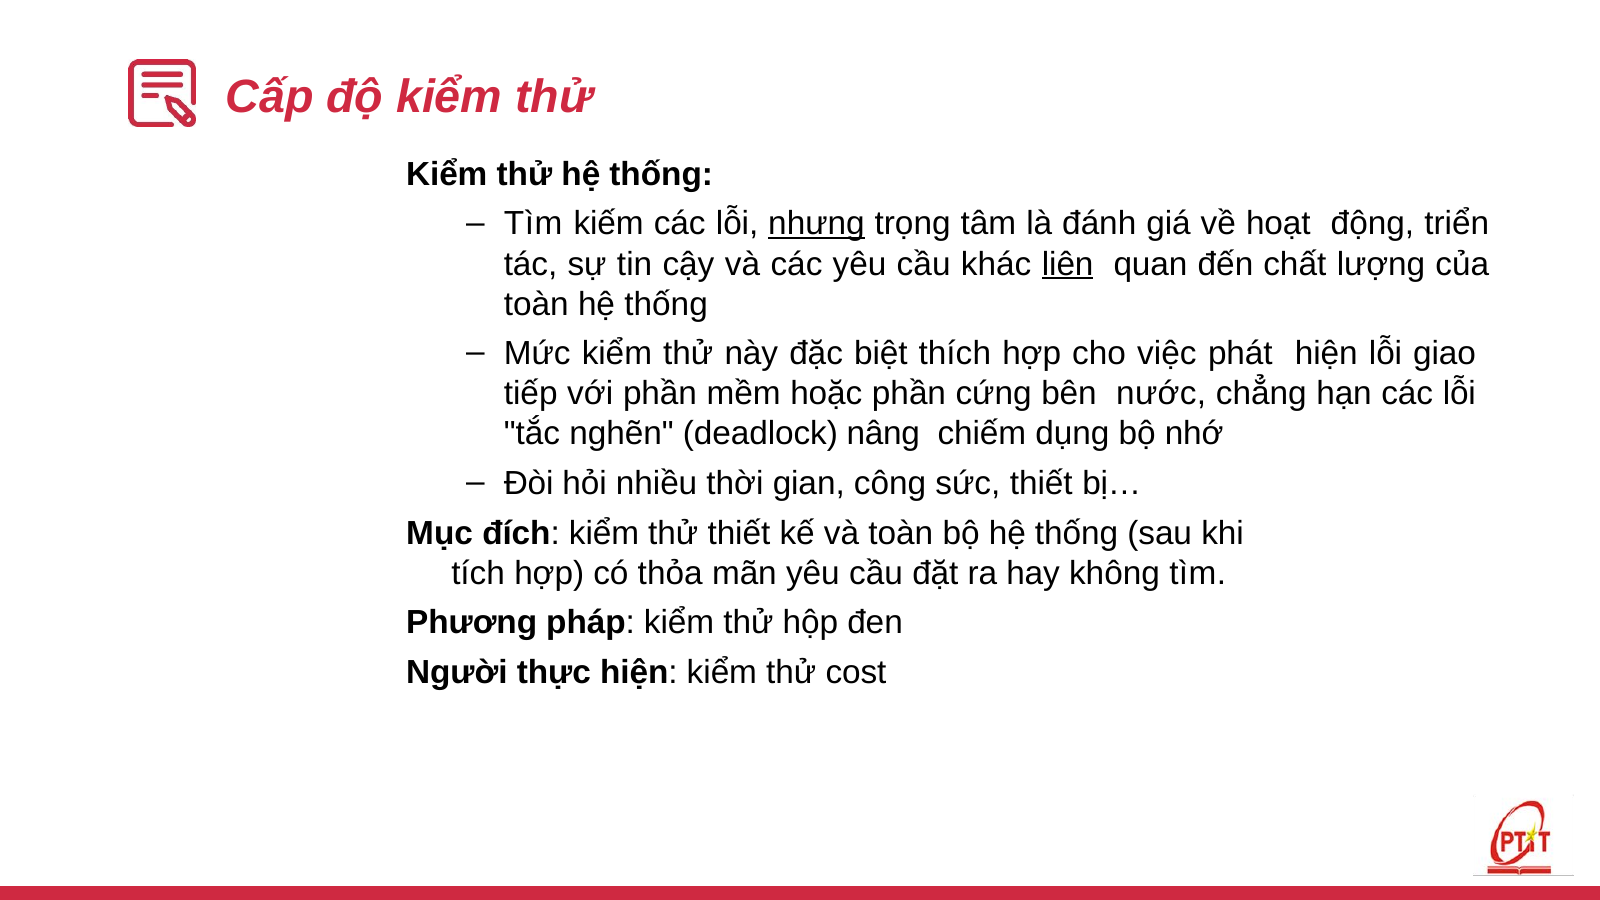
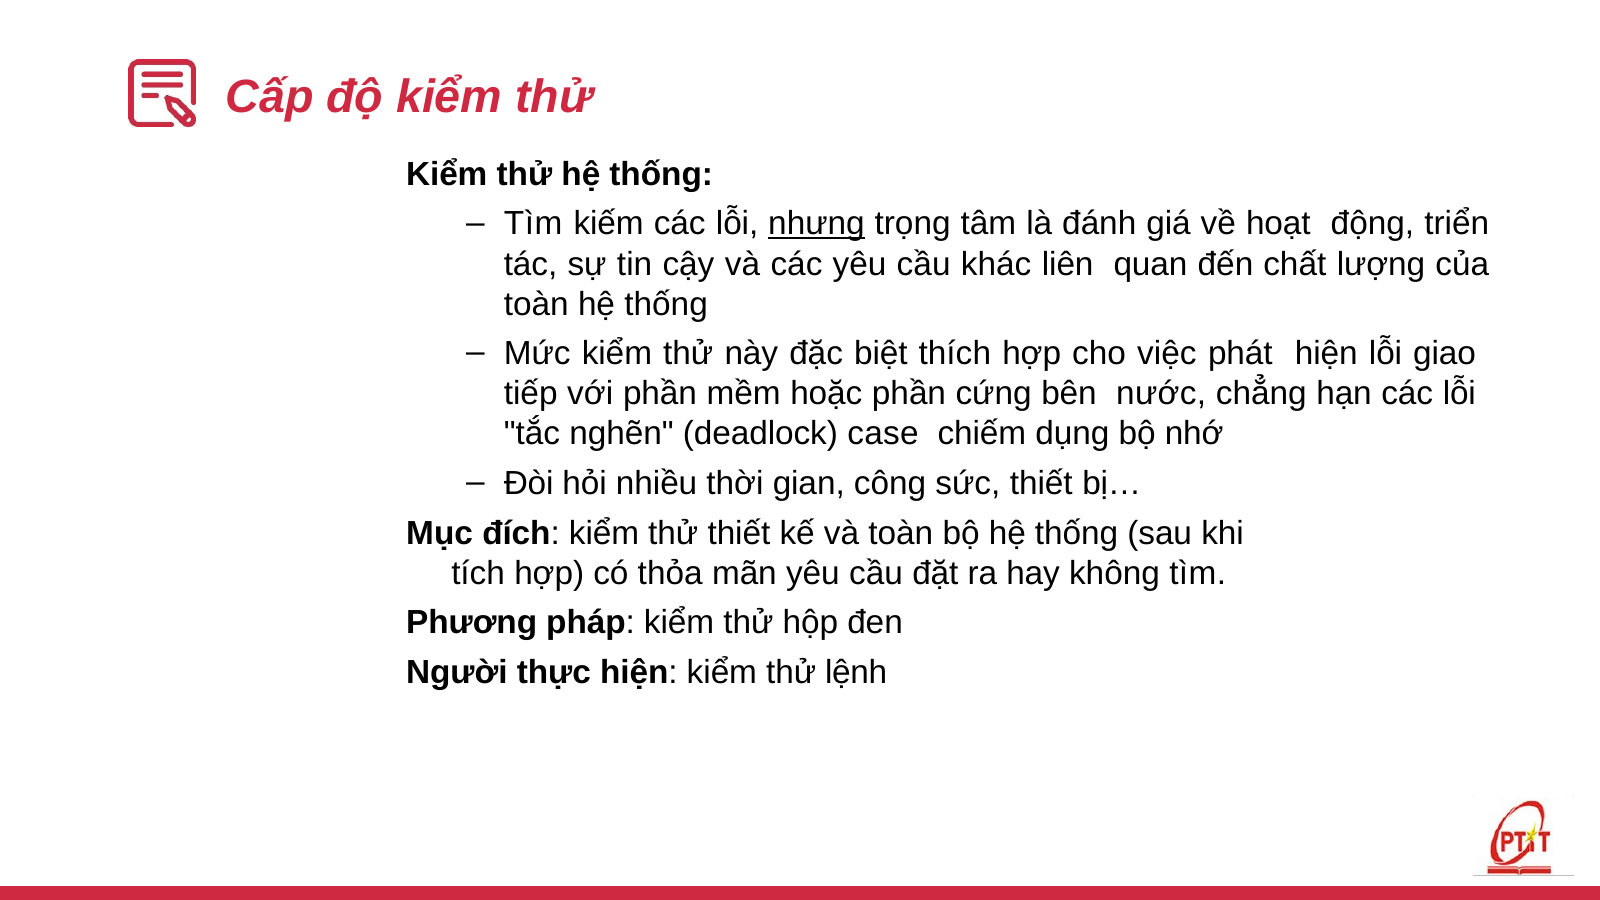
liên underline: present -> none (1068, 264)
nâng: nâng -> case (883, 434)
cost: cost -> lệnh (856, 672)
